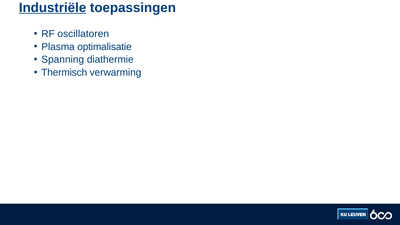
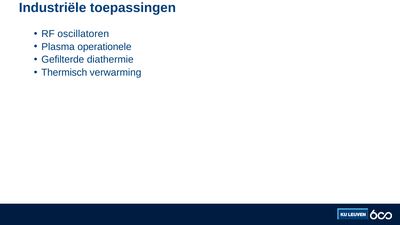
Industriële underline: present -> none (53, 8)
optimalisatie: optimalisatie -> operationele (104, 47)
Spanning: Spanning -> Gefilterde (63, 60)
